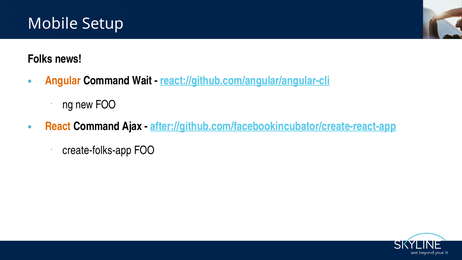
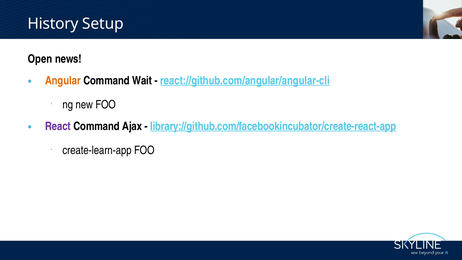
Mobile: Mobile -> History (53, 24)
Folks: Folks -> Open (40, 59)
React colour: orange -> purple (58, 126)
after://github.com/facebookincubator/create-react-app: after://github.com/facebookincubator/create-react-app -> library://github.com/facebookincubator/create-react-app (273, 126)
create-folks-app: create-folks-app -> create-learn-app (97, 150)
